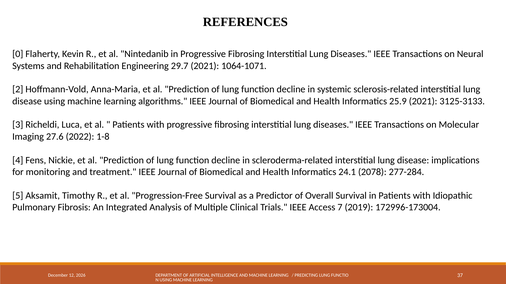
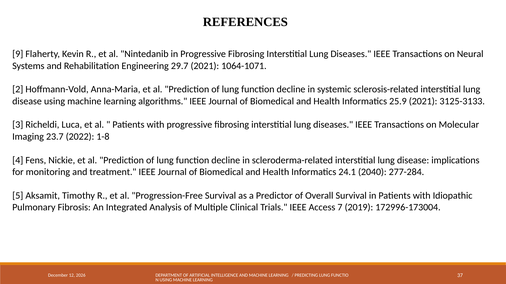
0: 0 -> 9 (18, 54)
27.6: 27.6 -> 23.7 (55, 137)
2078: 2078 -> 2040 (372, 172)
